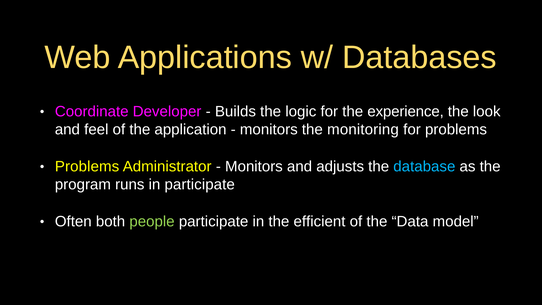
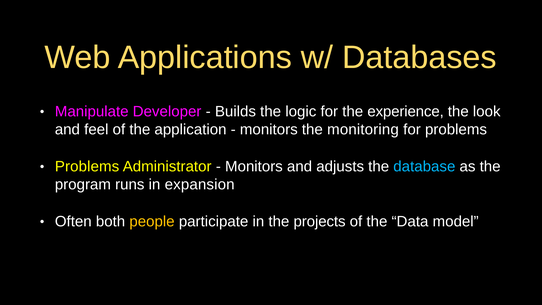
Coordinate: Coordinate -> Manipulate (92, 112)
in participate: participate -> expansion (200, 185)
people colour: light green -> yellow (152, 221)
efficient: efficient -> projects (320, 221)
